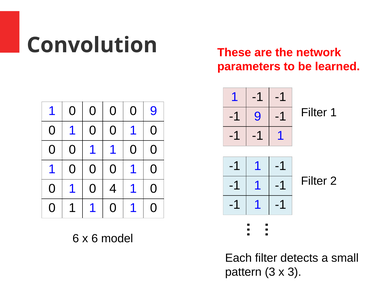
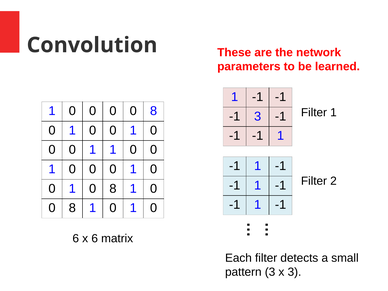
0 0 0 9: 9 -> 8 (154, 111)
-1 9: 9 -> 3 (258, 116)
1 0 4: 4 -> 8 (113, 189)
1: 1 -> 8 (72, 208)
model: model -> matrix (117, 238)
